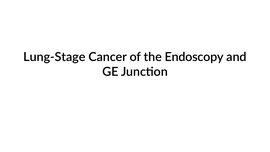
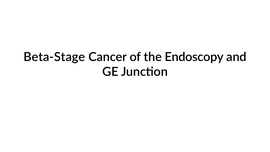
Lung-Stage: Lung-Stage -> Beta-Stage (54, 57)
